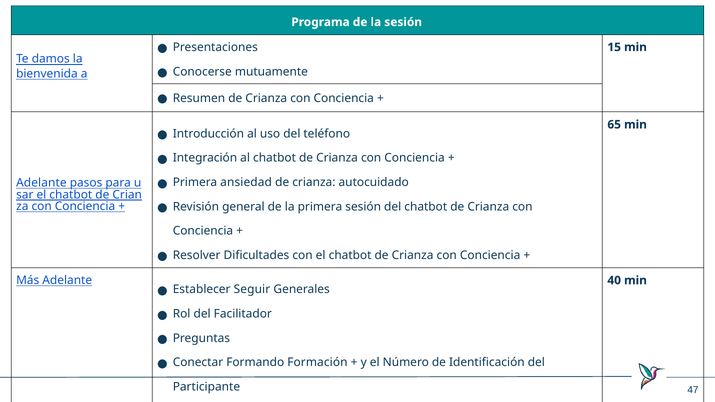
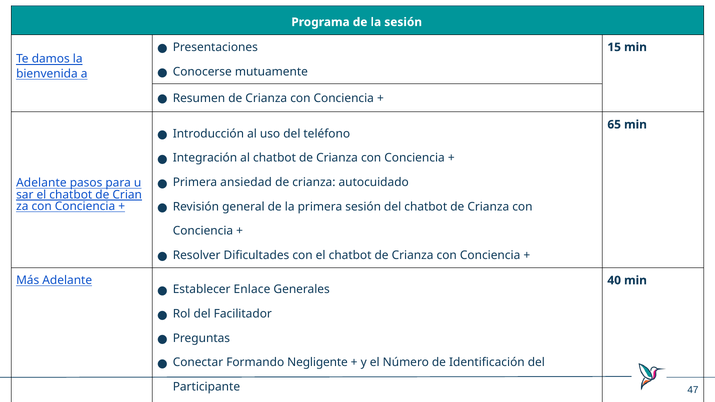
Seguir: Seguir -> Enlace (252, 290)
Formación: Formación -> Negligente (318, 363)
